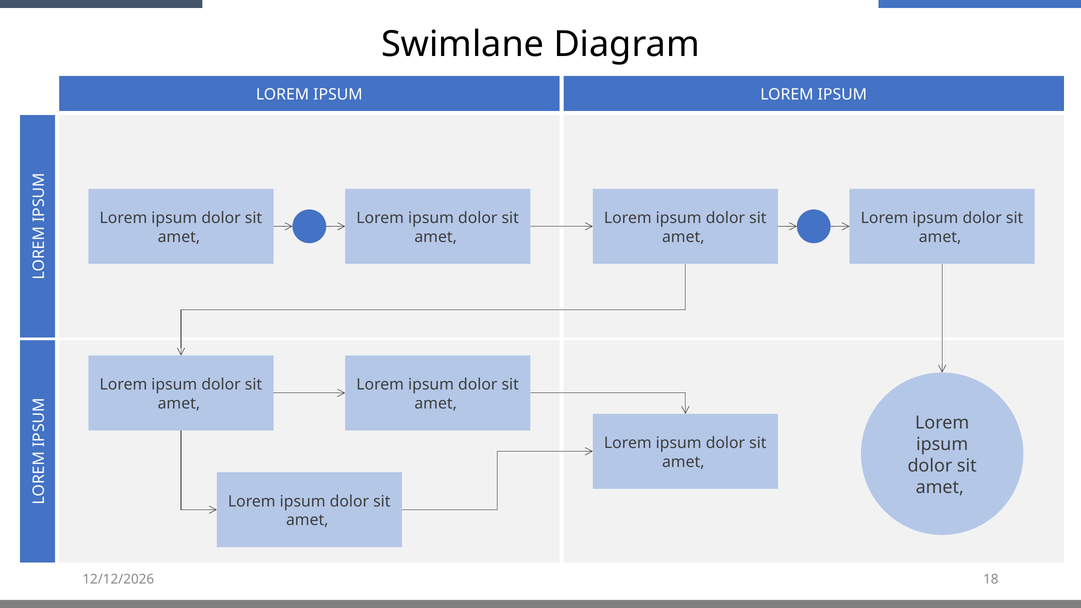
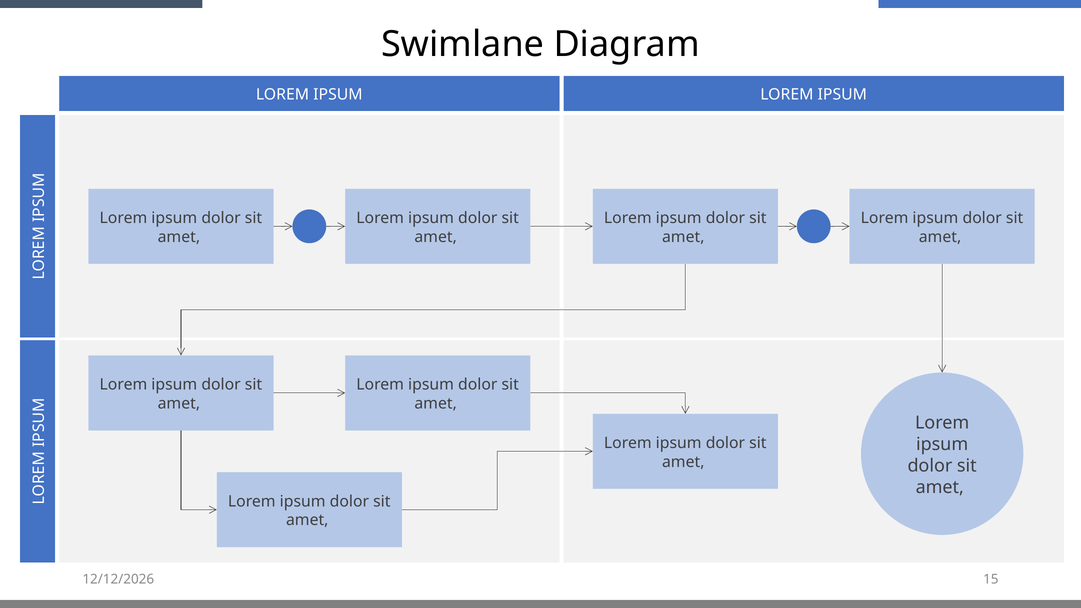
18: 18 -> 15 (991, 580)
